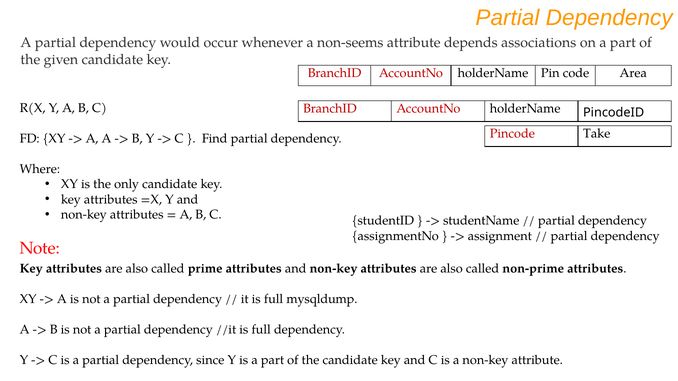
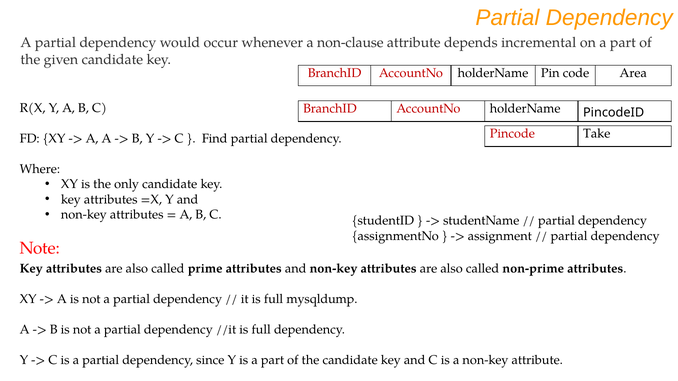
non-seems: non-seems -> non-clause (350, 42)
associations: associations -> incremental (539, 42)
